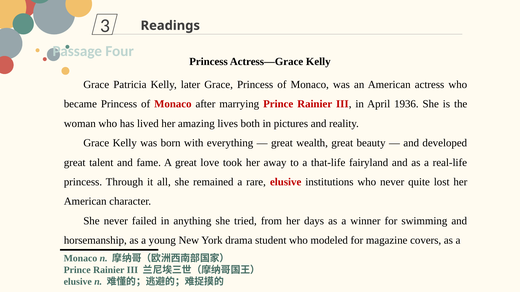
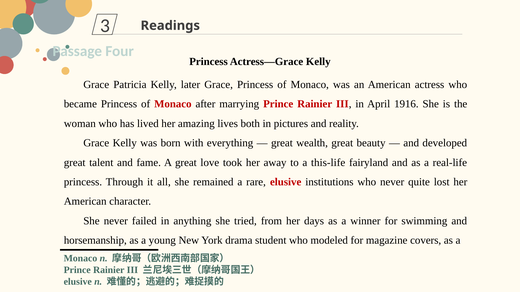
1936: 1936 -> 1916 (406, 104)
that-life: that-life -> this-life (328, 163)
